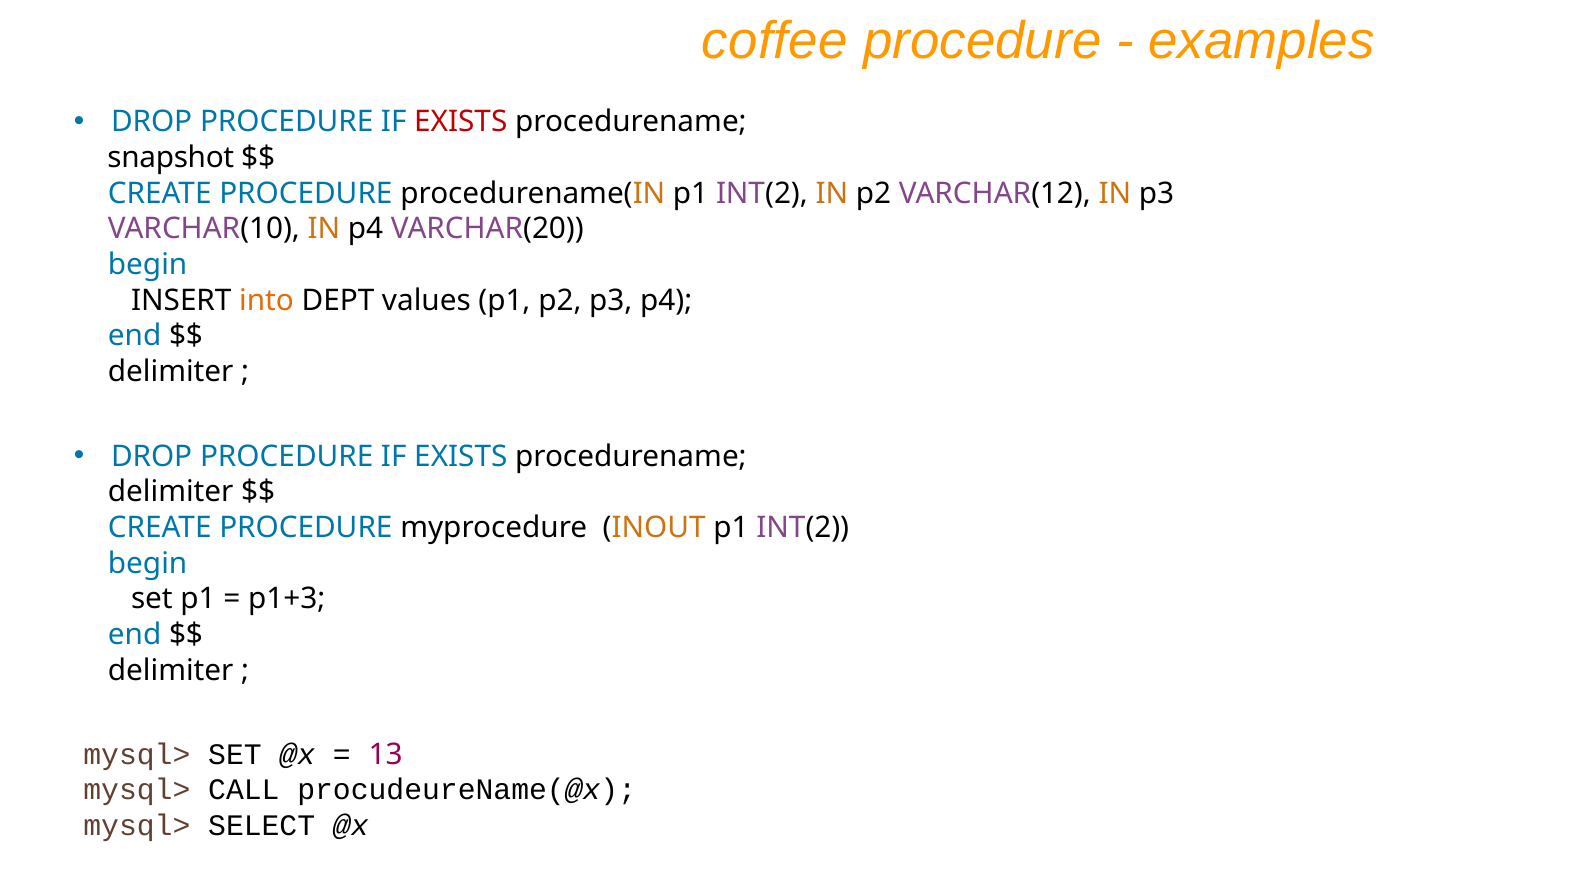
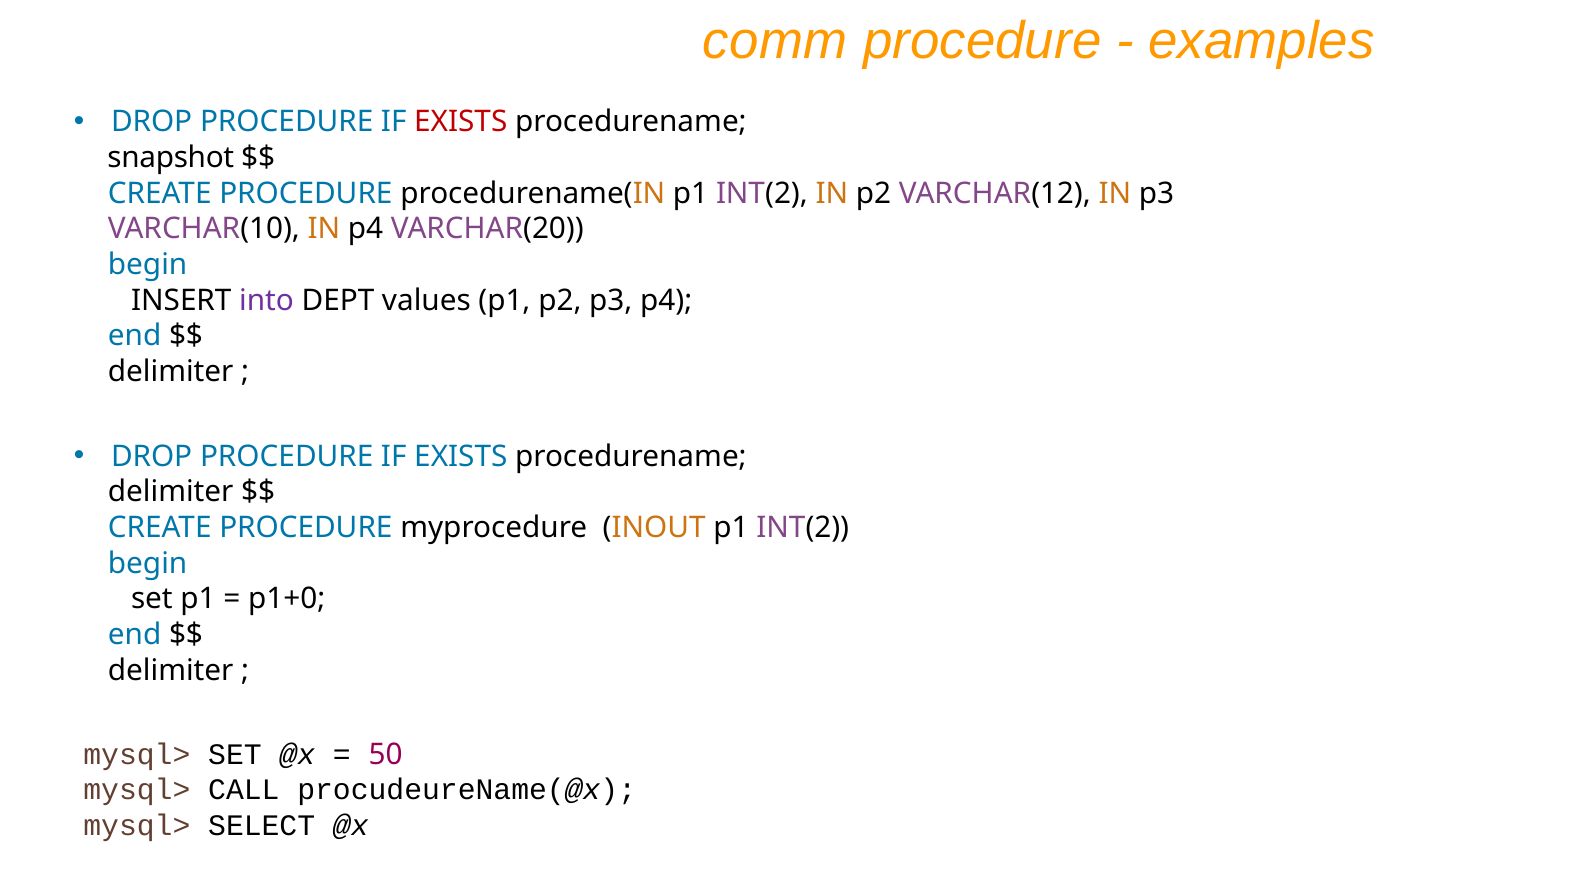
coffee: coffee -> comm (775, 41)
into colour: orange -> purple (267, 300)
p1+3: p1+3 -> p1+0 (287, 599)
13: 13 -> 50 (386, 754)
